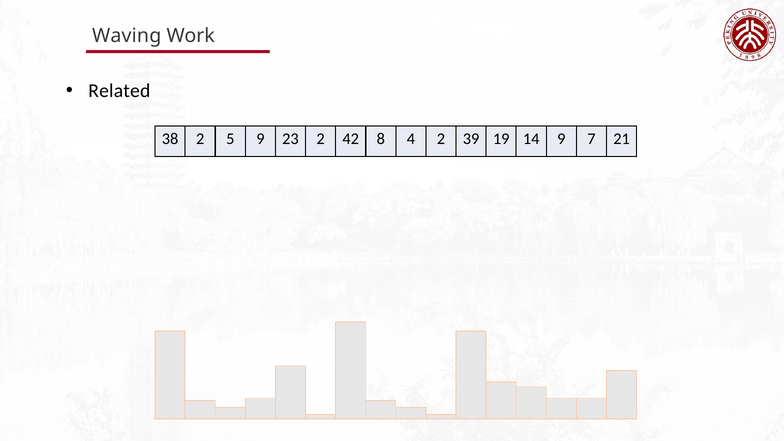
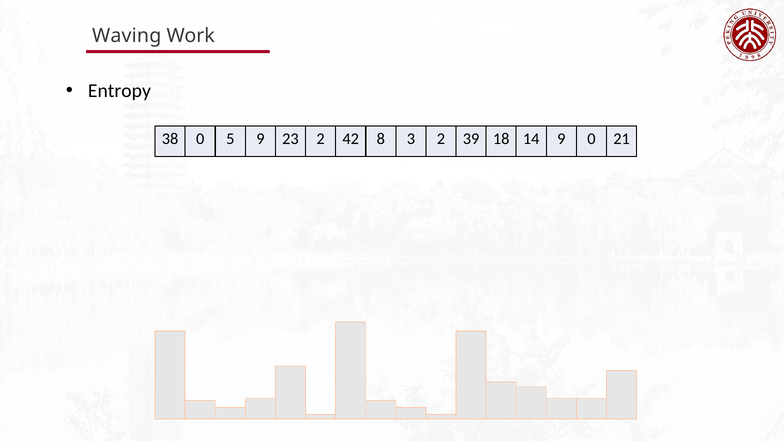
Related: Related -> Entropy (119, 91)
38 2: 2 -> 0 (200, 139)
4: 4 -> 3 (411, 139)
19: 19 -> 18 (501, 139)
9 7: 7 -> 0 (591, 139)
